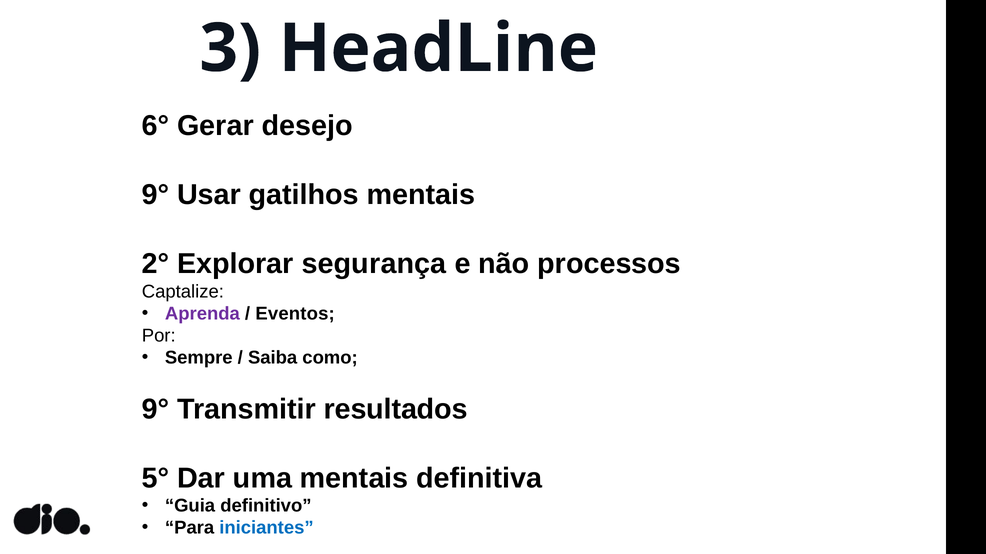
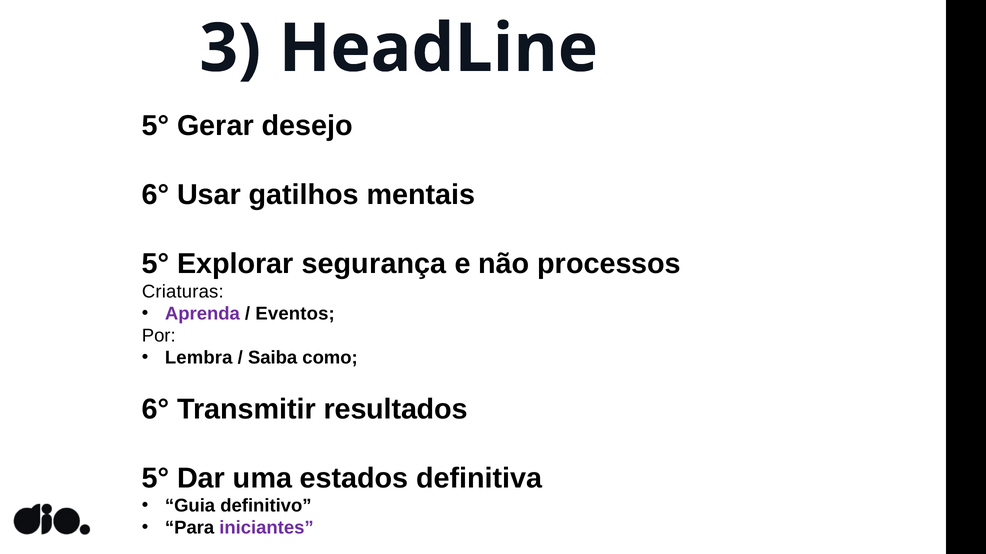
6°: 6° -> 5° (156, 126)
9°: 9° -> 6° (156, 195)
2°: 2° -> 5° (156, 264)
Captalize: Captalize -> Criaturas (183, 292)
Sempre: Sempre -> Lembra (199, 358)
9°: 9° -> 6° (156, 410)
uma mentais: mentais -> estados (354, 479)
iniciantes colour: blue -> purple (266, 528)
